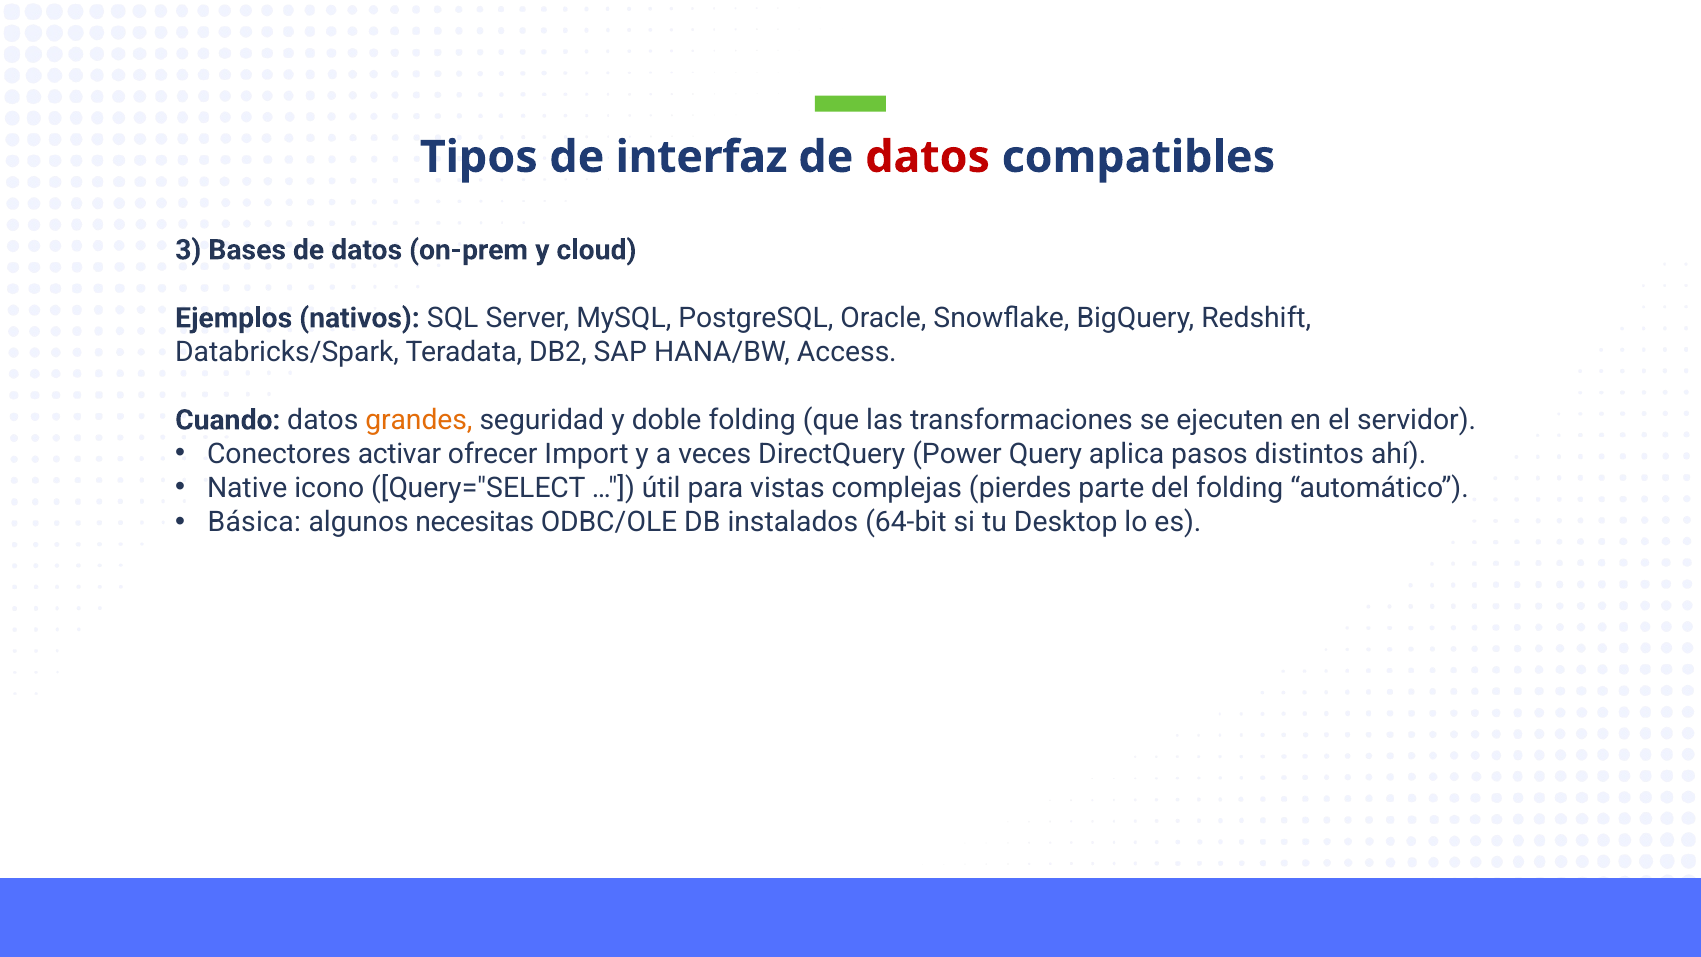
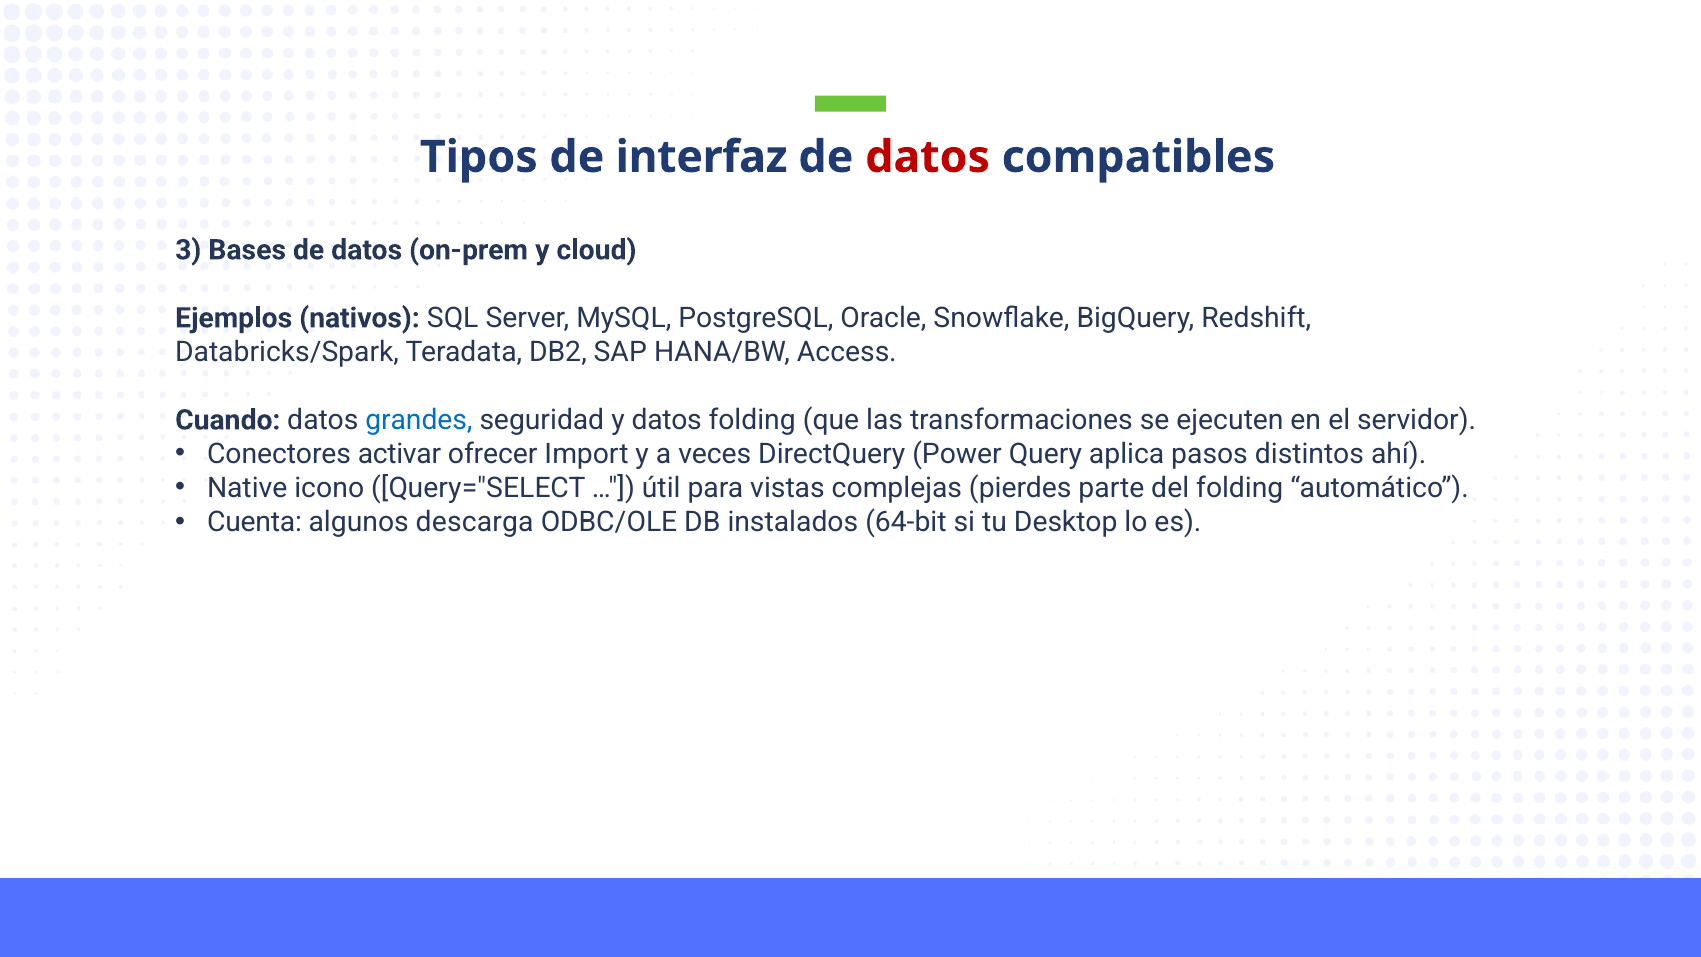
grandes colour: orange -> blue (419, 420)
y doble: doble -> datos (667, 420)
Básica: Básica -> Cuenta (254, 522)
necesitas: necesitas -> descarga (475, 522)
